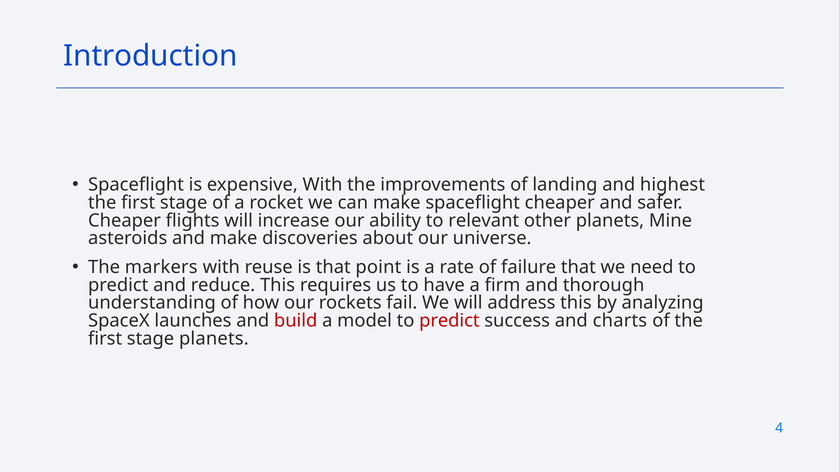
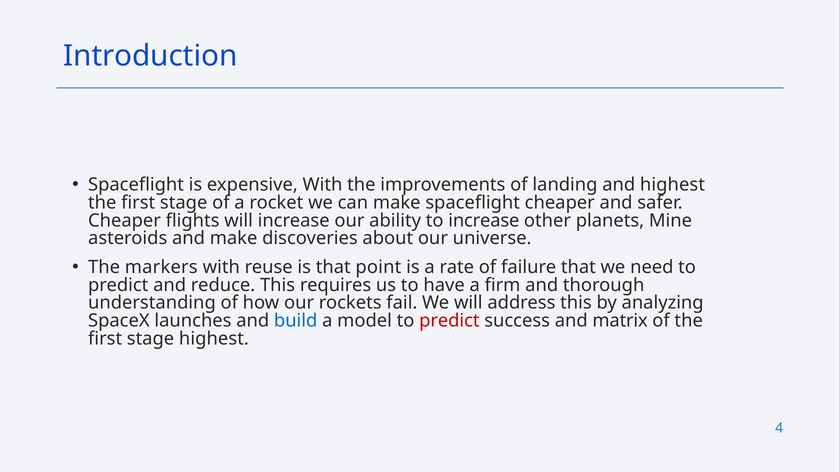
to relevant: relevant -> increase (484, 221)
build colour: red -> blue (296, 321)
charts: charts -> matrix (620, 321)
stage planets: planets -> highest (214, 339)
